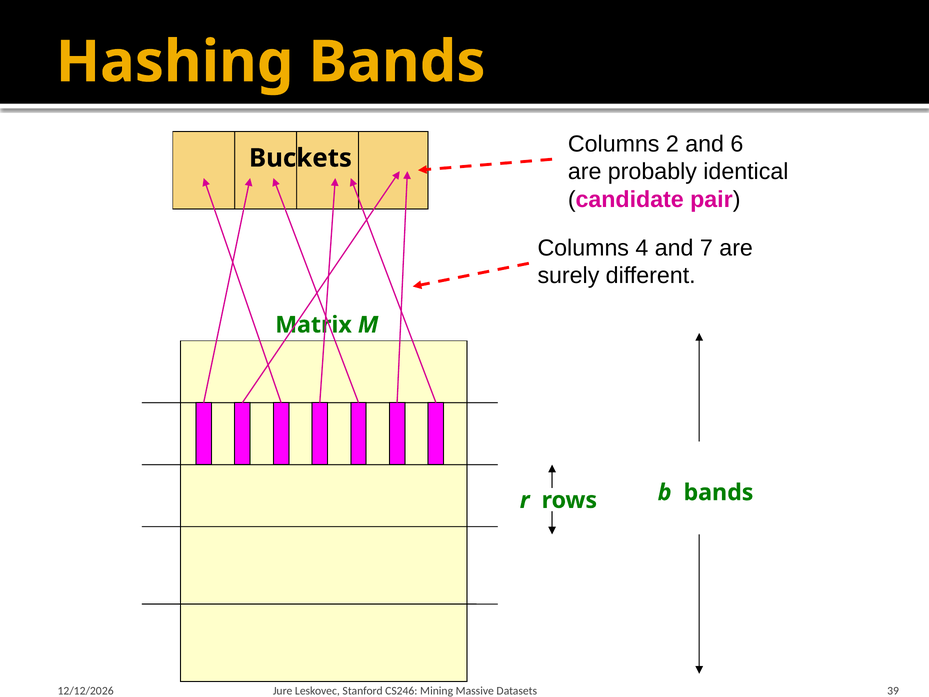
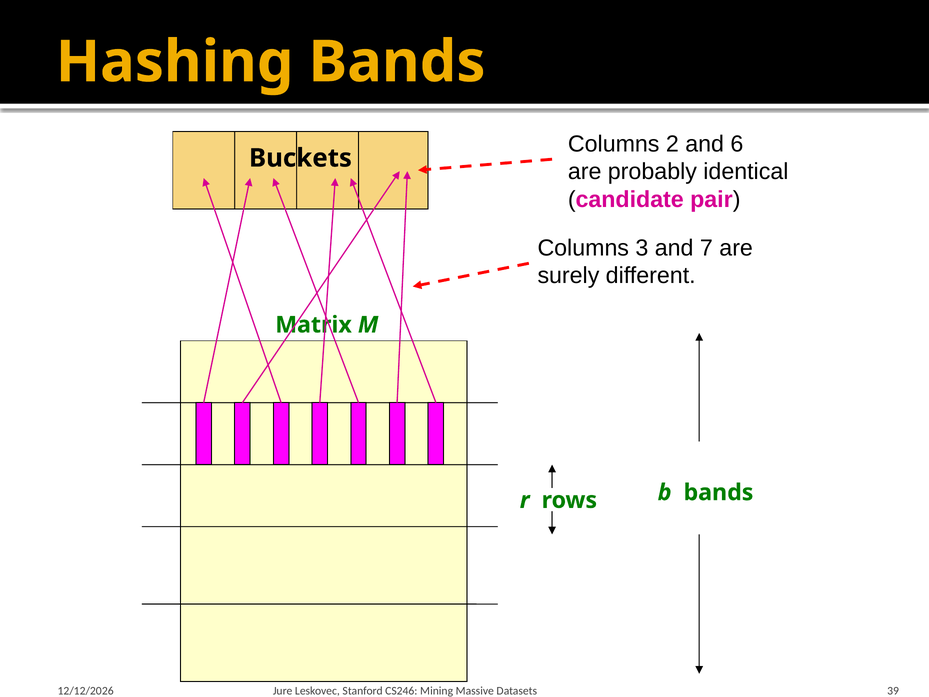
4: 4 -> 3 (642, 248)
